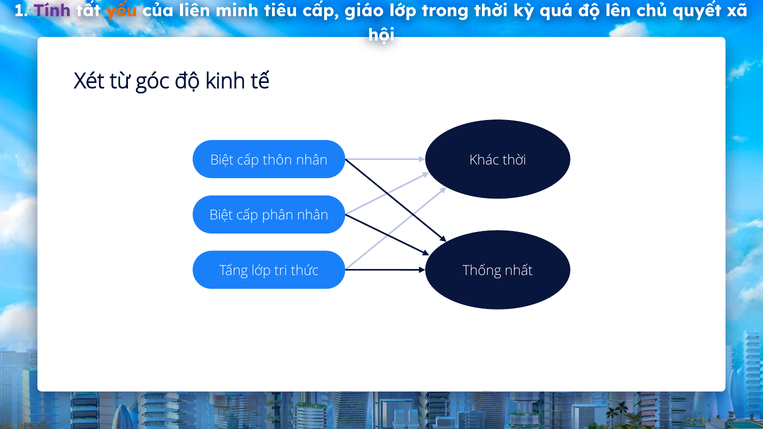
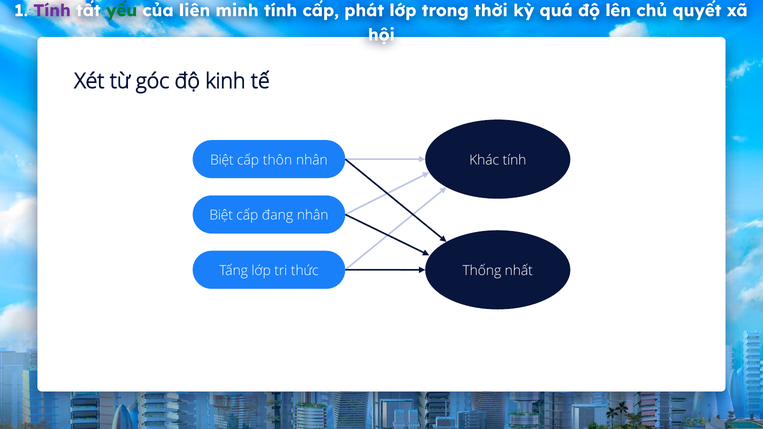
yếu colour: orange -> green (122, 11)
minh tiêu: tiêu -> tính (281, 11)
giáo: giáo -> phát (364, 11)
Khác thời: thời -> tính (515, 160)
phân: phân -> đang (278, 216)
